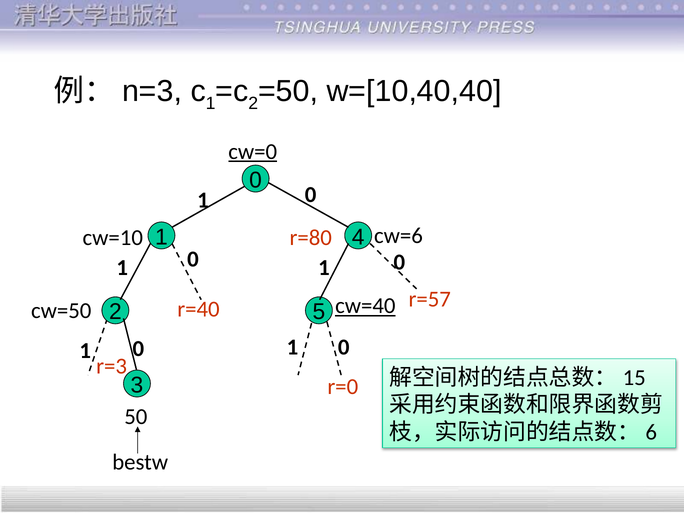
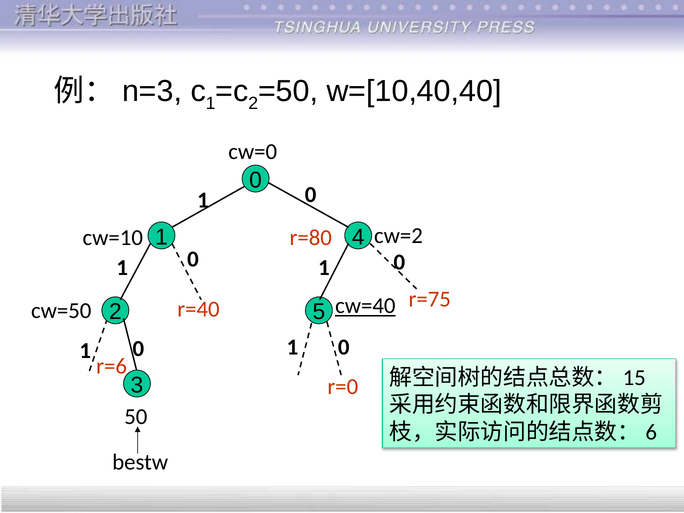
cw=0 underline: present -> none (253, 152)
cw=6: cw=6 -> cw=2 (398, 236)
r=57: r=57 -> r=75 (430, 299)
r=3: r=3 -> r=6 (112, 366)
